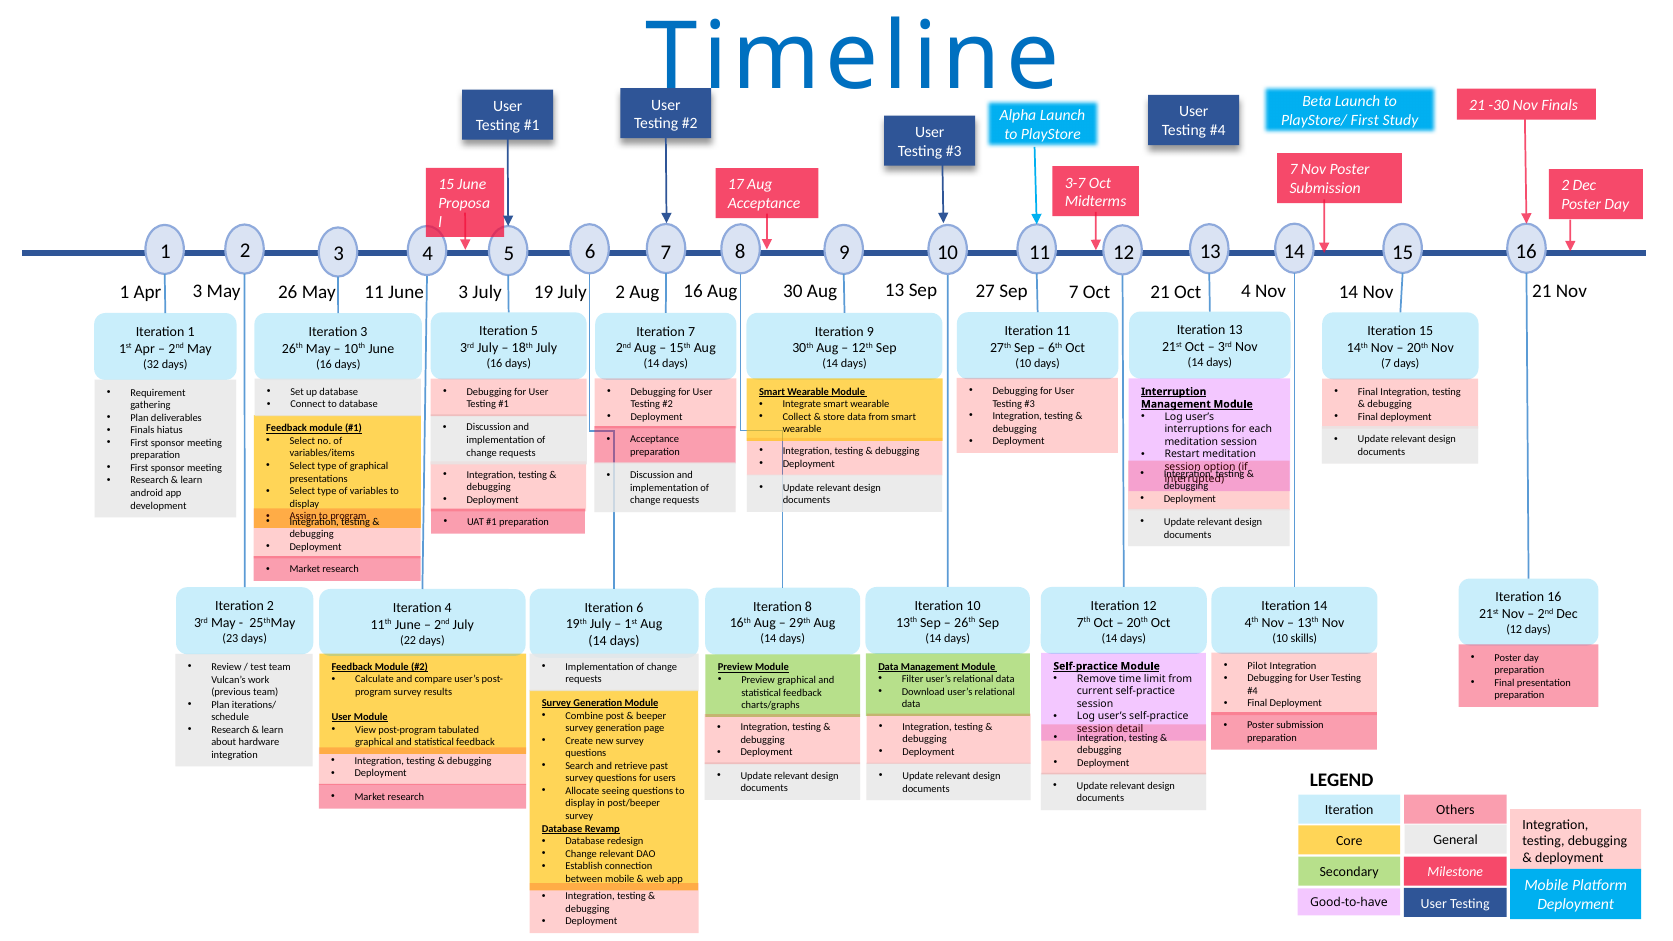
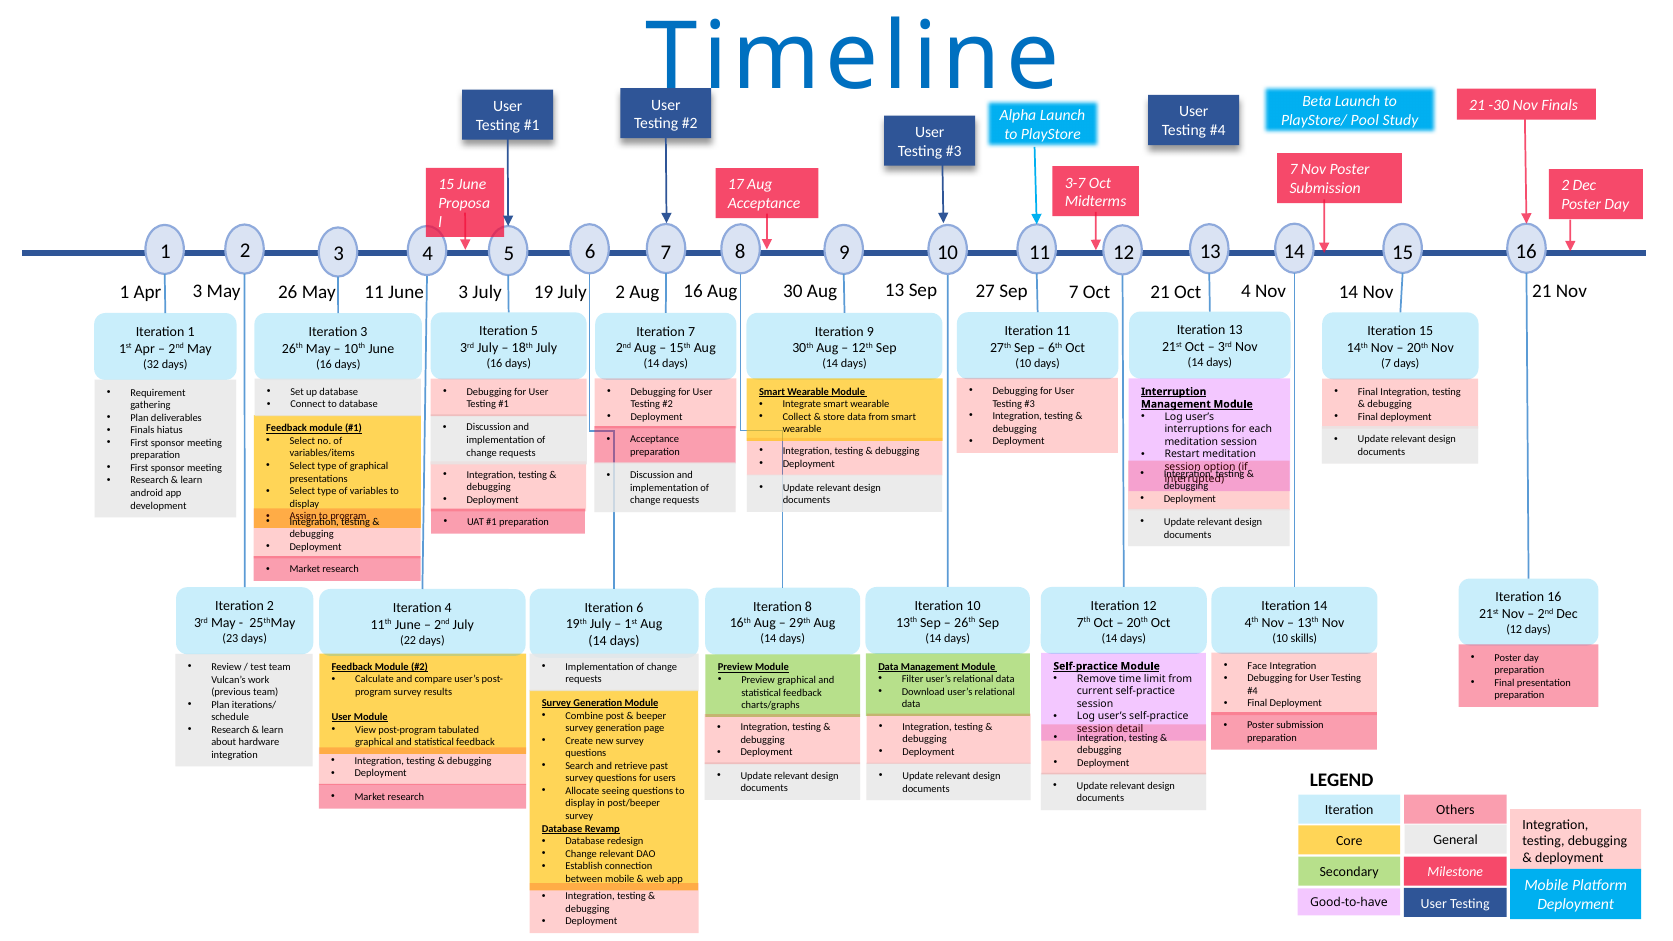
PlayStore/ First: First -> Pool (1365, 120)
Pilot: Pilot -> Face (1257, 666)
